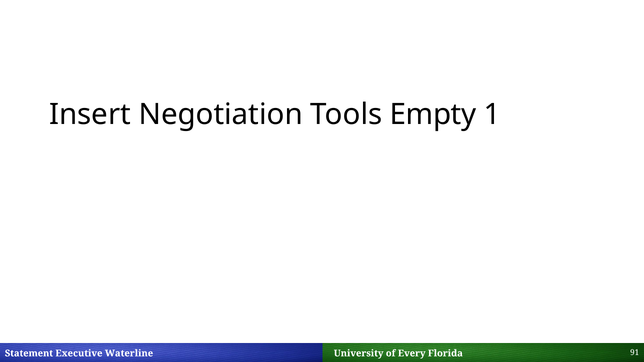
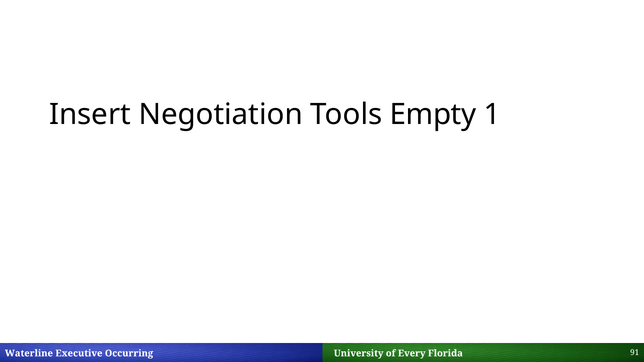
Statement: Statement -> Waterline (29, 354)
Waterline: Waterline -> Occurring (129, 354)
